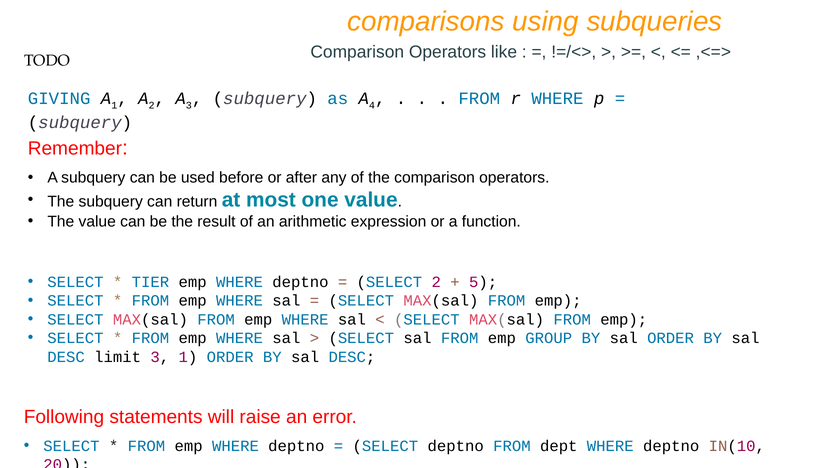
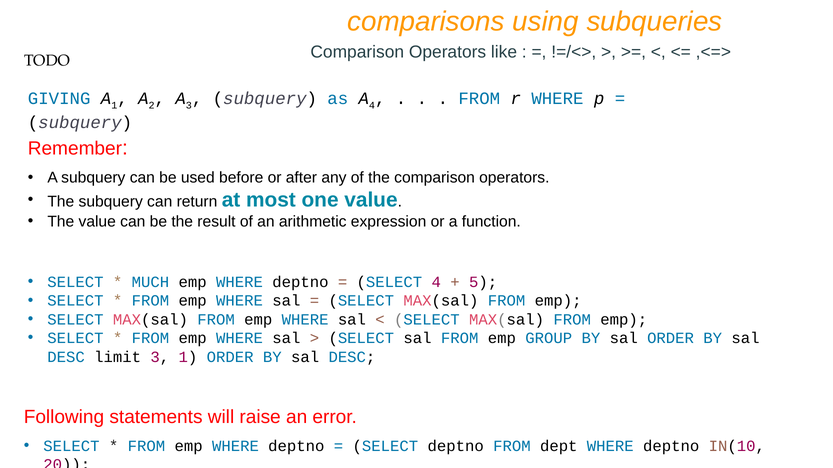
TIER: TIER -> MUCH (150, 282)
SELECT 2: 2 -> 4 (436, 282)
